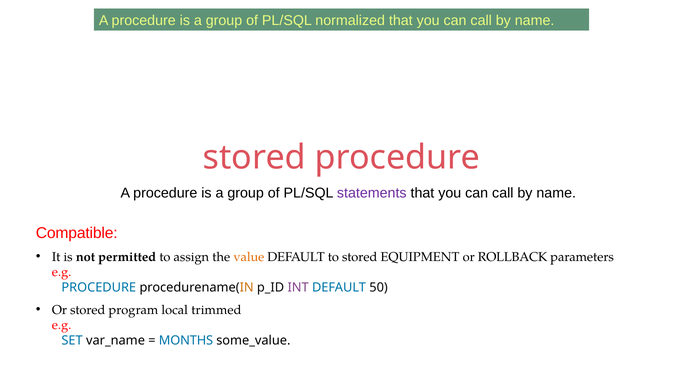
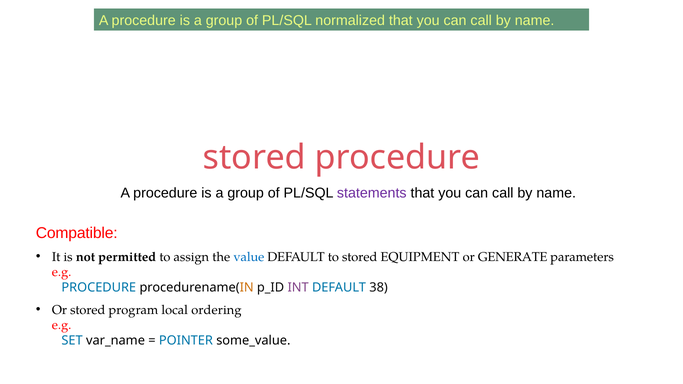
value colour: orange -> blue (249, 257)
ROLLBACK: ROLLBACK -> GENERATE (513, 257)
50: 50 -> 38 (379, 288)
trimmed: trimmed -> ordering (216, 310)
MONTHS: MONTHS -> POINTER (186, 341)
